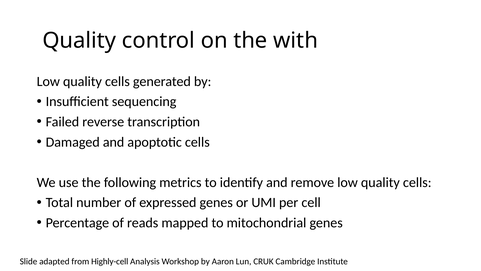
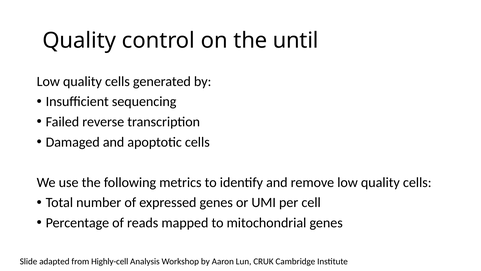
with: with -> until (296, 40)
